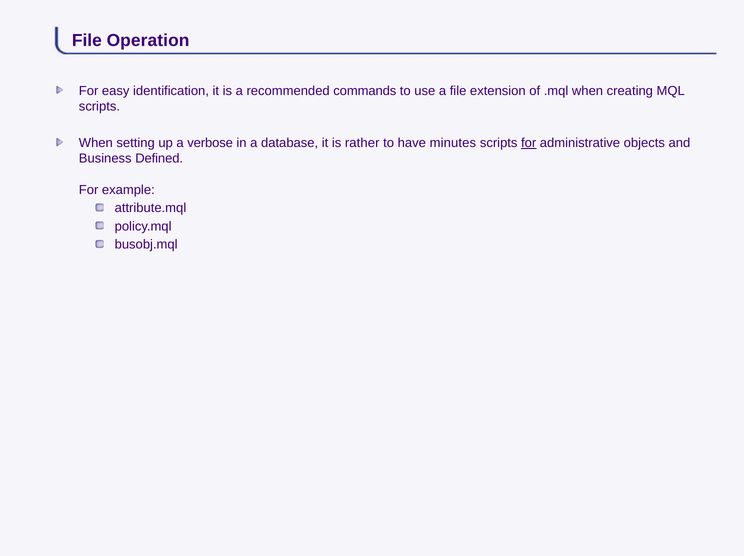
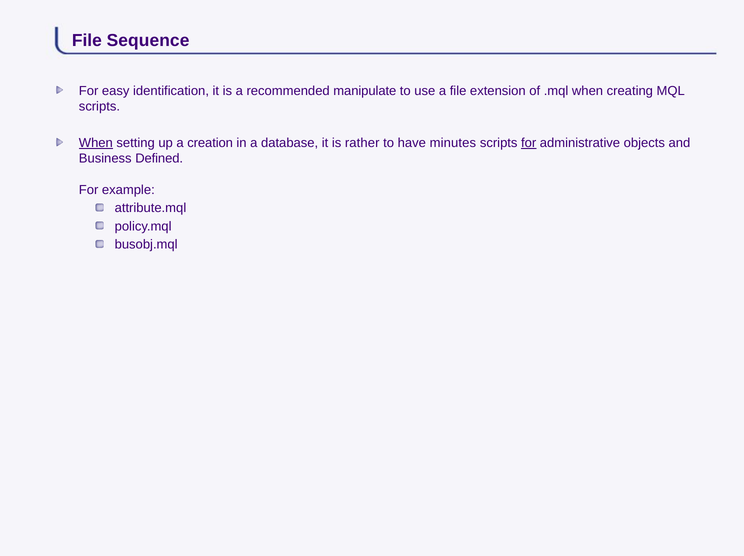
Operation: Operation -> Sequence (148, 41)
commands: commands -> manipulate (365, 91)
When underline: none -> present (96, 143)
verbose: verbose -> creation (210, 143)
